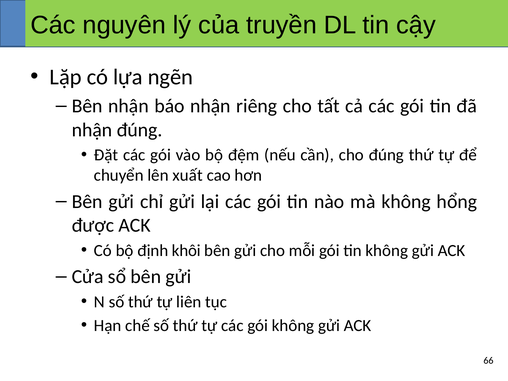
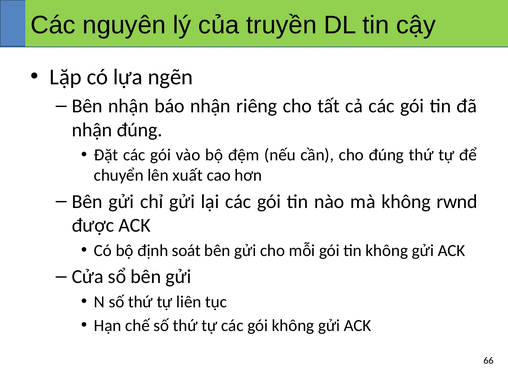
hổng: hổng -> rwnd (457, 202)
khôi: khôi -> soát (186, 250)
